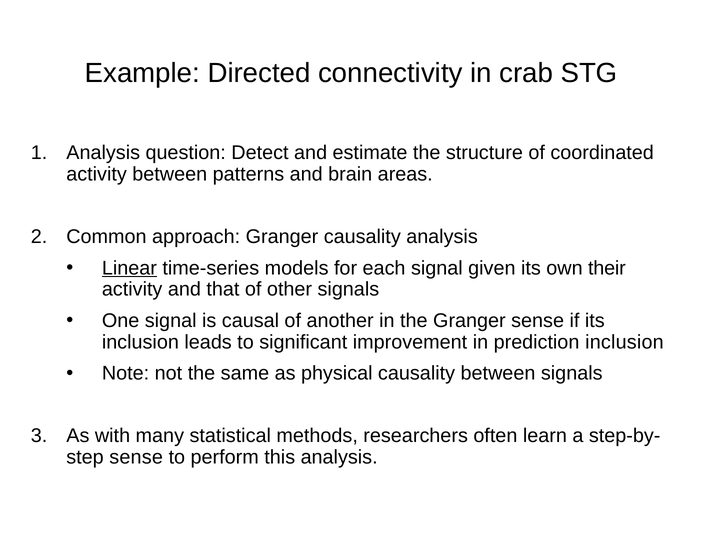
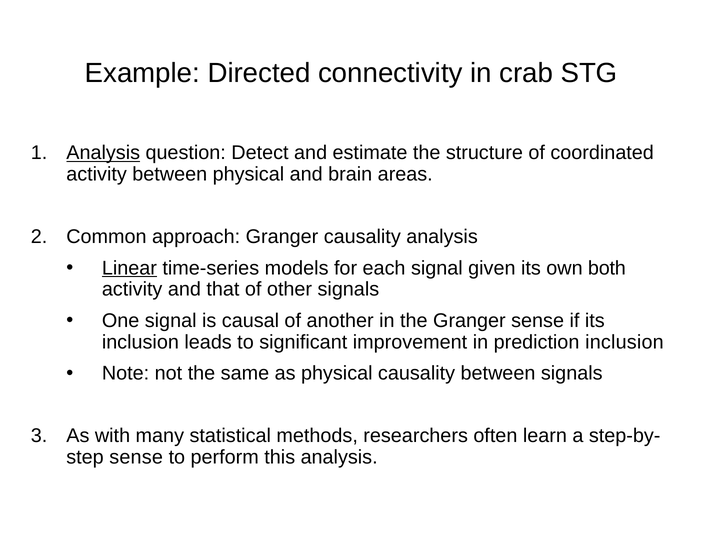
Analysis underline: none -> present (103, 153)
between patterns: patterns -> physical (248, 174)
their: their -> both (607, 268)
